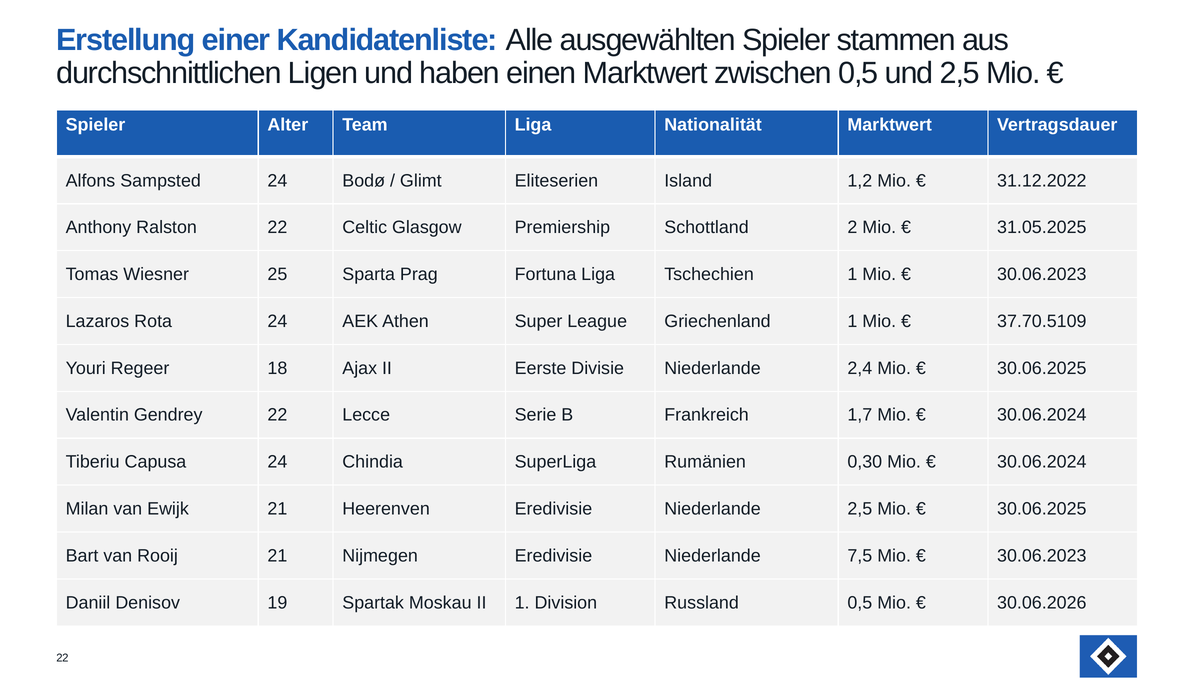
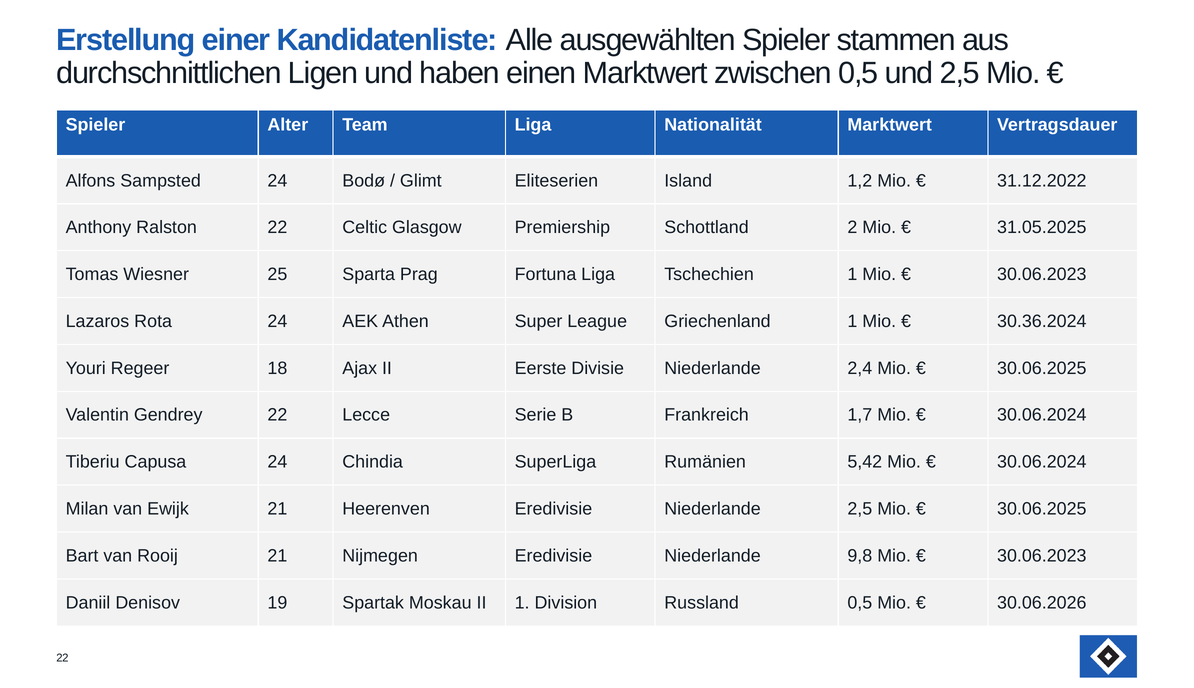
37.70.5109: 37.70.5109 -> 30.36.2024 (1042, 321)
0,30: 0,30 -> 5,42 (865, 462)
7,5: 7,5 -> 9,8 (860, 555)
